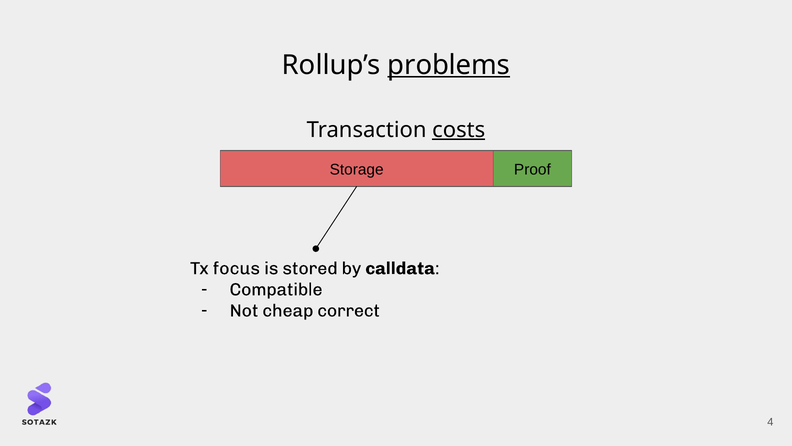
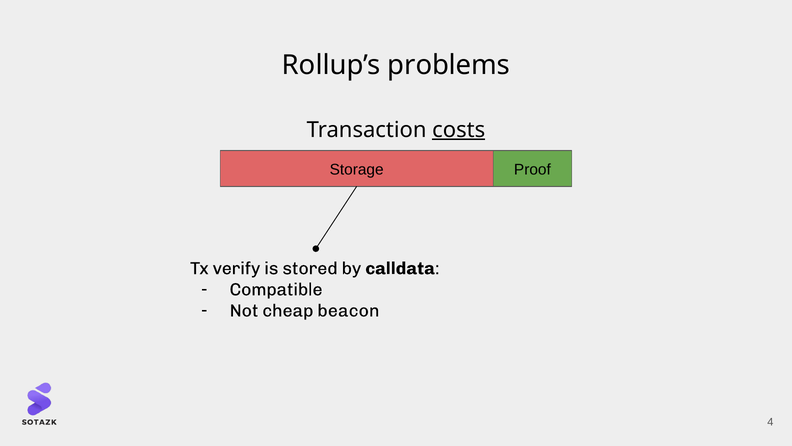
problems underline: present -> none (449, 65)
focus: focus -> verify (236, 268)
correct: correct -> beacon (348, 310)
